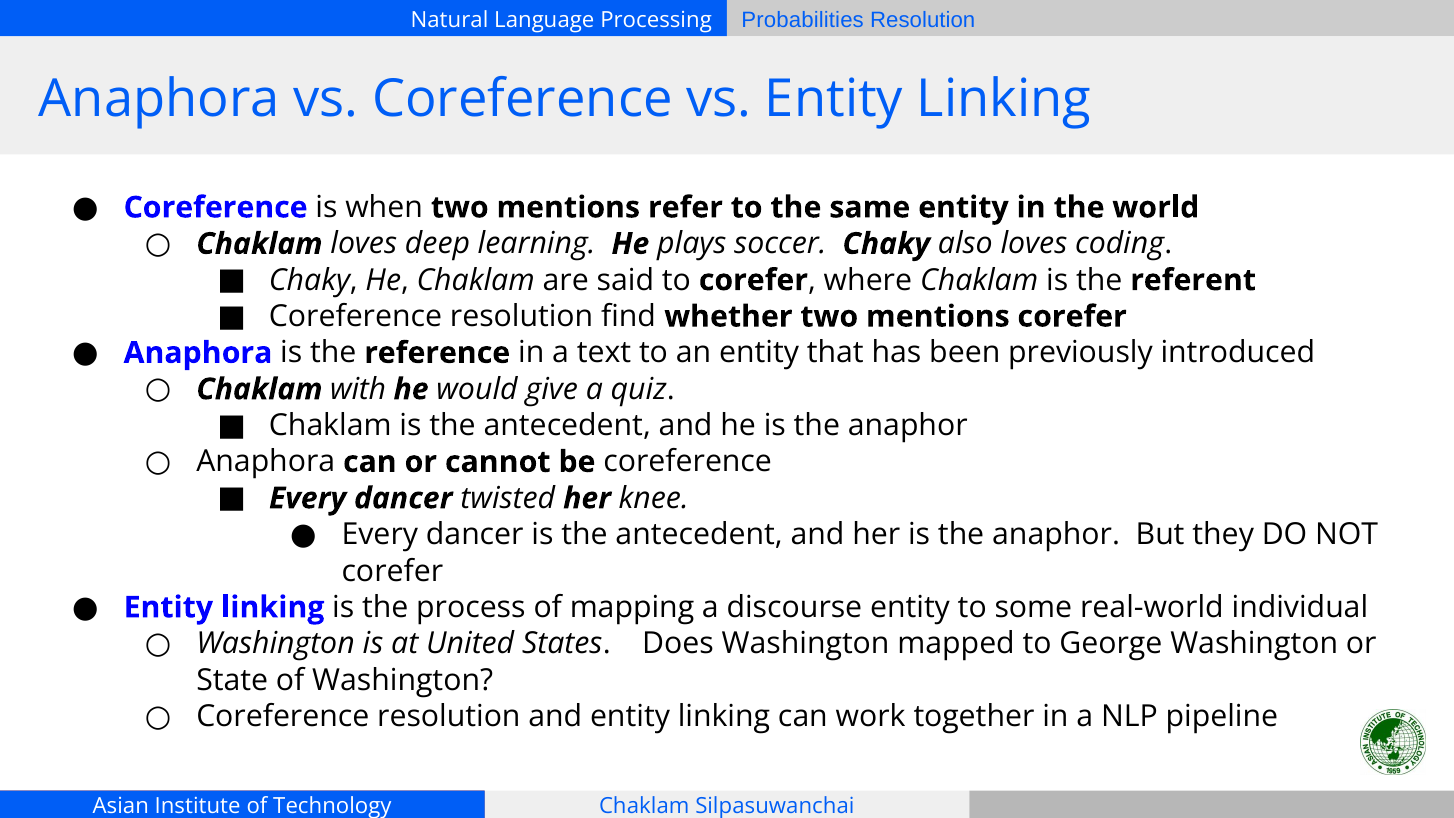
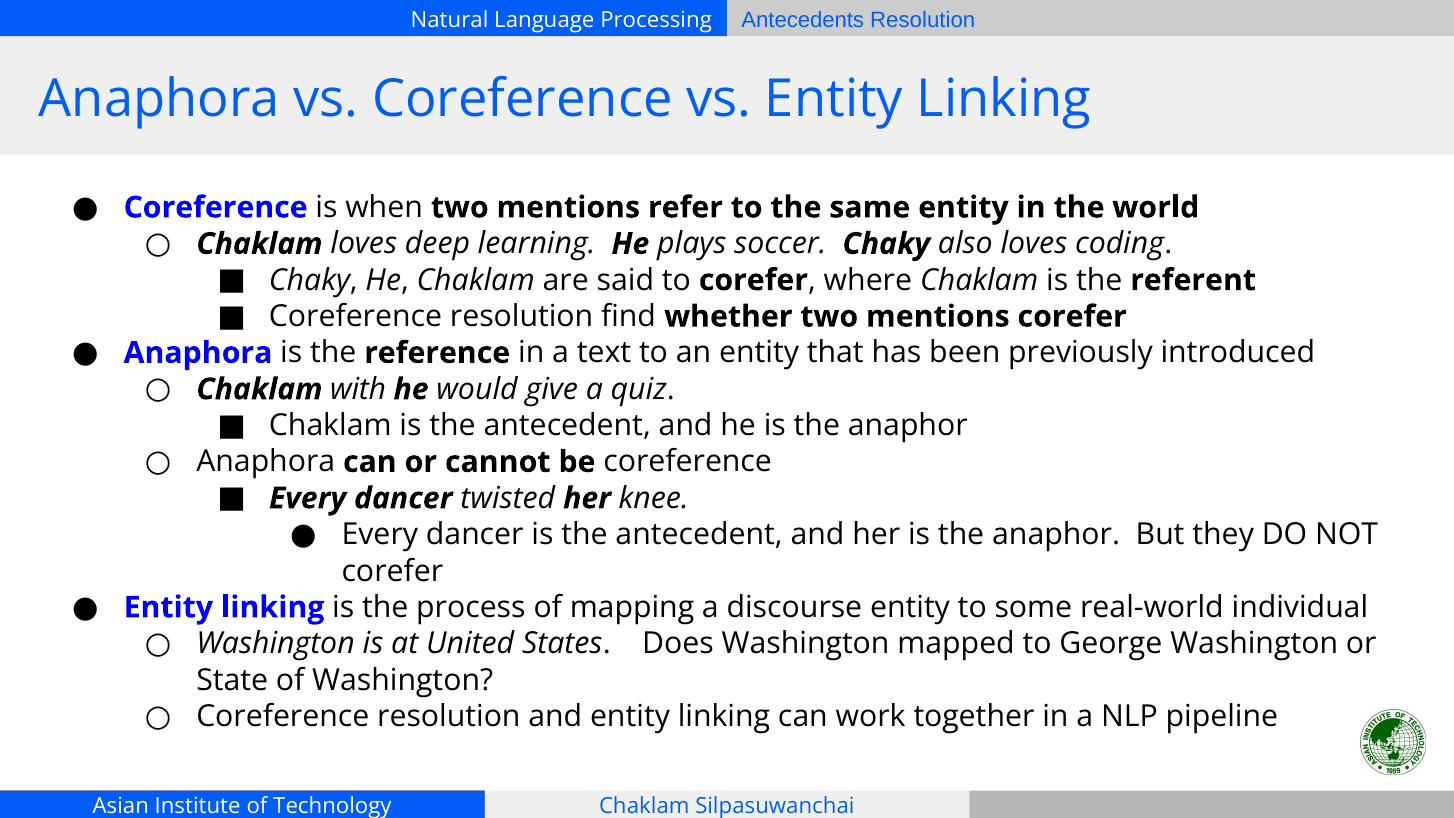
Probabilities: Probabilities -> Antecedents (803, 20)
